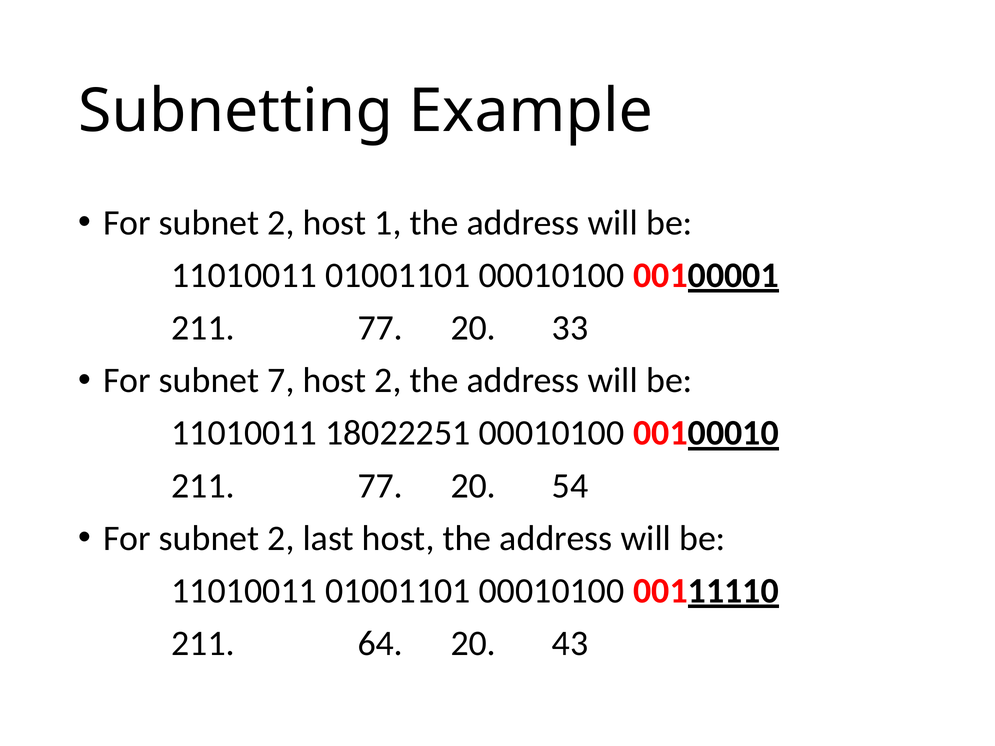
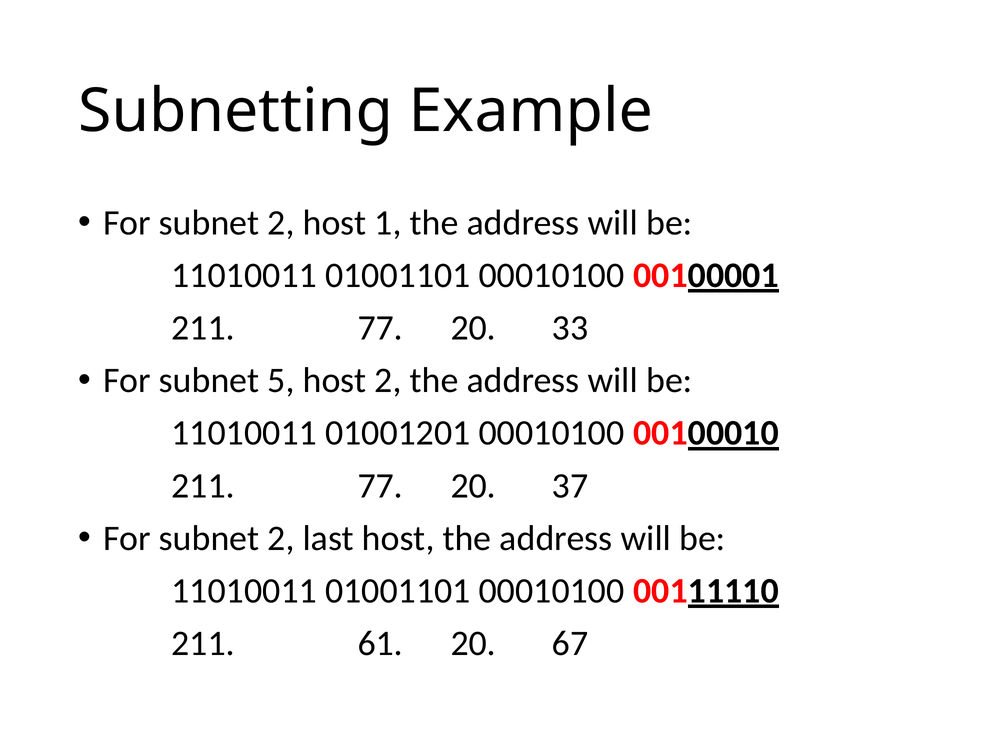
7: 7 -> 5 (281, 381)
18022251: 18022251 -> 01001201 (398, 433)
54: 54 -> 37 (570, 486)
64: 64 -> 61 (380, 644)
43: 43 -> 67 (570, 644)
